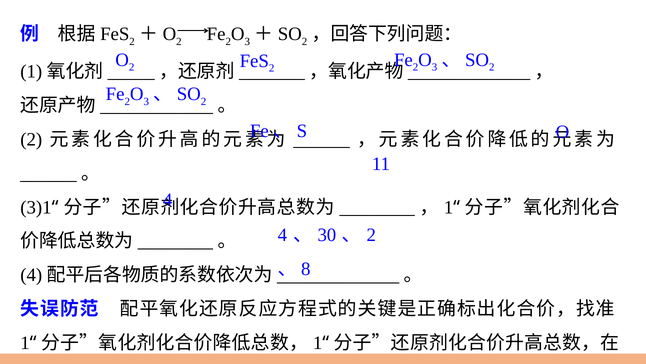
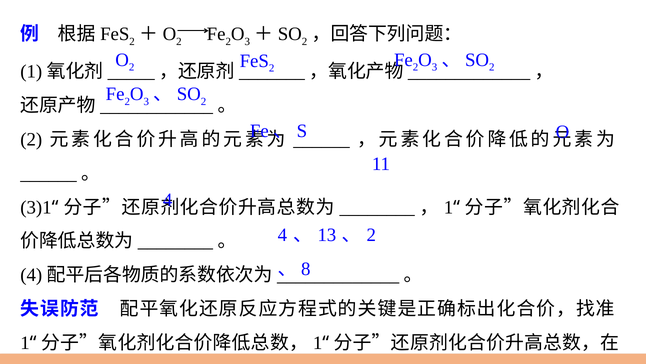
30: 30 -> 13 (327, 235)
